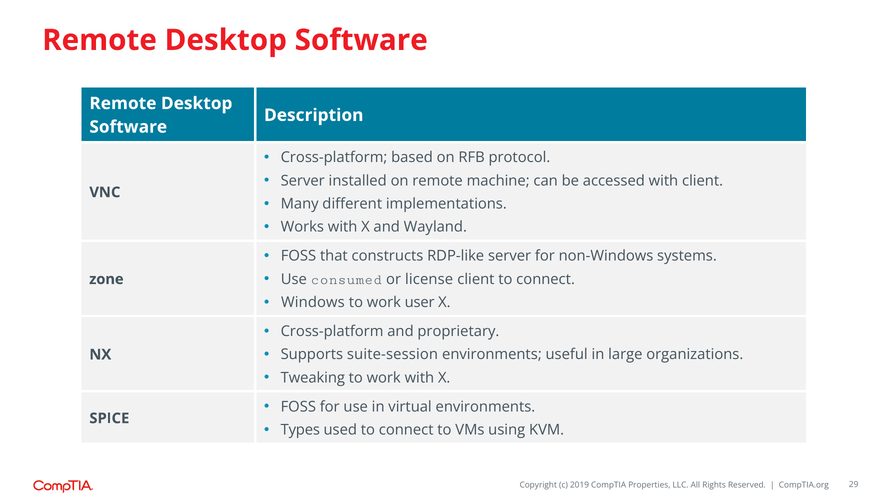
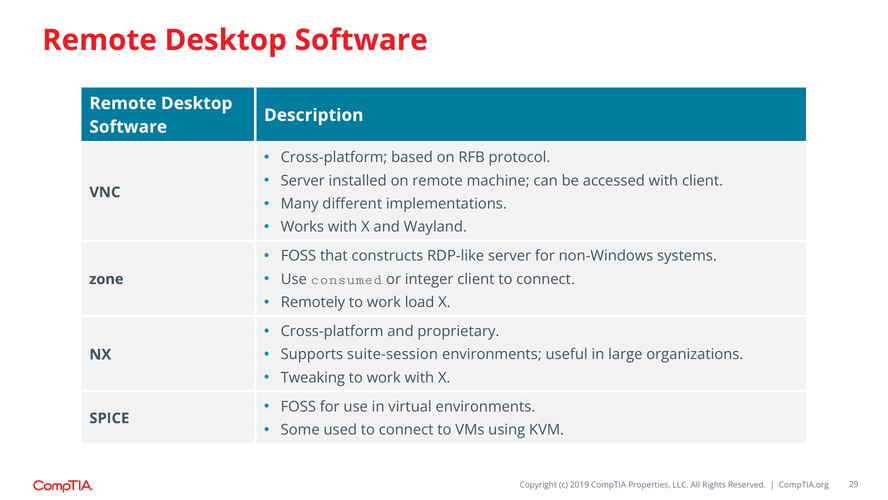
license: license -> integer (429, 279)
Windows: Windows -> Remotely (313, 302)
user: user -> load (420, 302)
Types: Types -> Some (300, 429)
